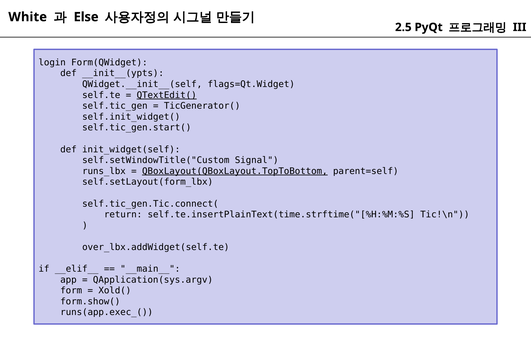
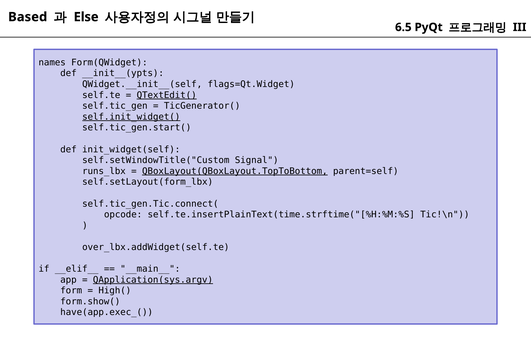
White: White -> Based (28, 17)
2.5: 2.5 -> 6.5 (403, 27)
login: login -> names (52, 62)
self.init_widget( underline: none -> present (131, 117)
return: return -> opcode (123, 214)
QApplication(sys.argv underline: none -> present (153, 280)
Xold(: Xold( -> High( (115, 290)
runs(app.exec_(: runs(app.exec_( -> have(app.exec_( (107, 312)
